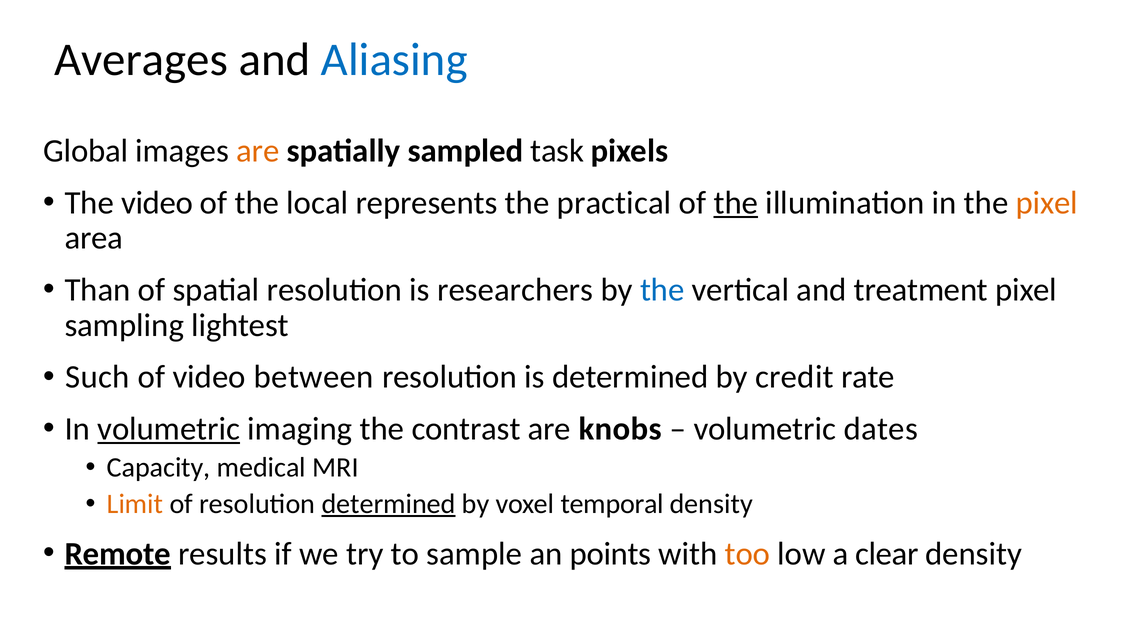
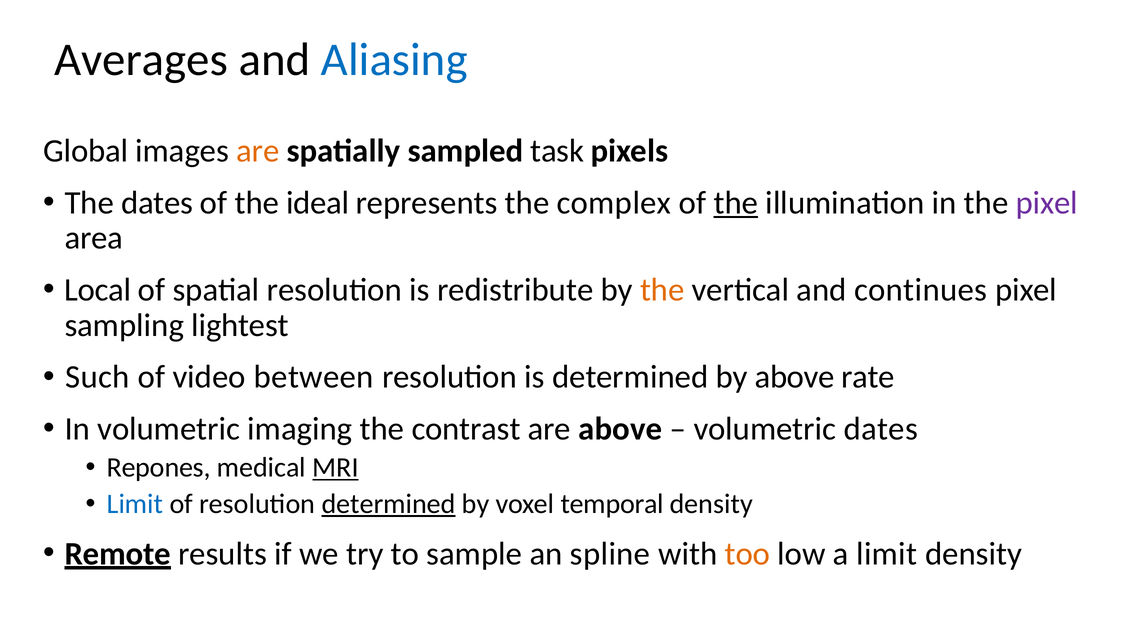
The video: video -> dates (157, 203)
local: local -> ideal (318, 203)
practical: practical -> complex (614, 203)
pixel colour: orange -> purple (1047, 203)
Than: Than -> Local (98, 290)
researchers: researchers -> redistribute (515, 290)
the colour: blue -> orange (662, 290)
treatment: treatment -> continues (921, 290)
by credit: credit -> above (795, 377)
volumetric underline: present -> none (169, 429)
are knobs: knobs -> above (620, 429)
Capacity: Capacity -> Repones (159, 468)
MRI underline: none -> present (335, 468)
Limit colour: orange -> blue (135, 504)
points: points -> spline (610, 554)
a clear: clear -> limit (887, 554)
